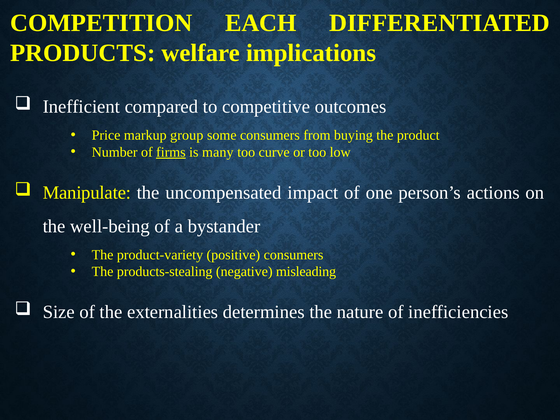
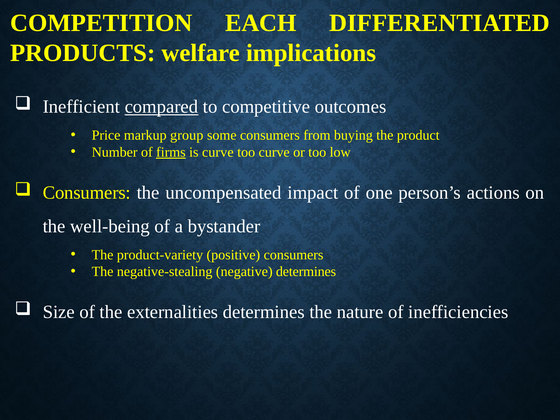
compared underline: none -> present (161, 107)
is many: many -> curve (218, 152)
Manipulate: Manipulate -> Consumers (87, 193)
products-stealing: products-stealing -> negative-stealing (165, 272)
negative misleading: misleading -> determines (306, 272)
